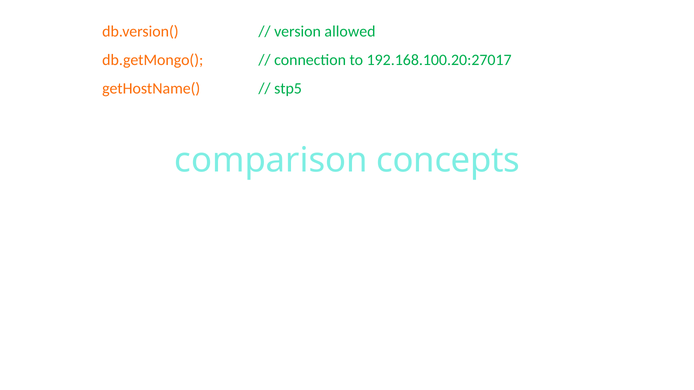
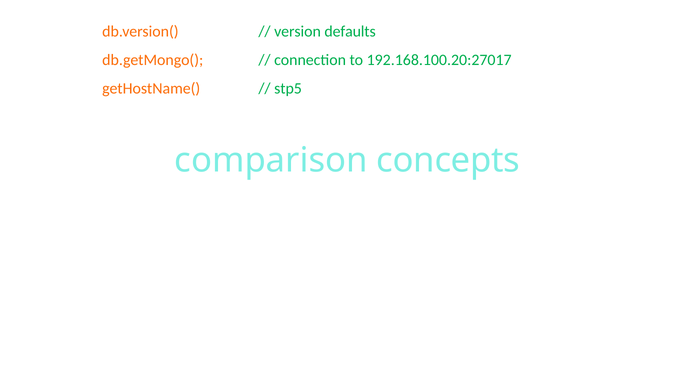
allowed: allowed -> defaults (350, 31)
